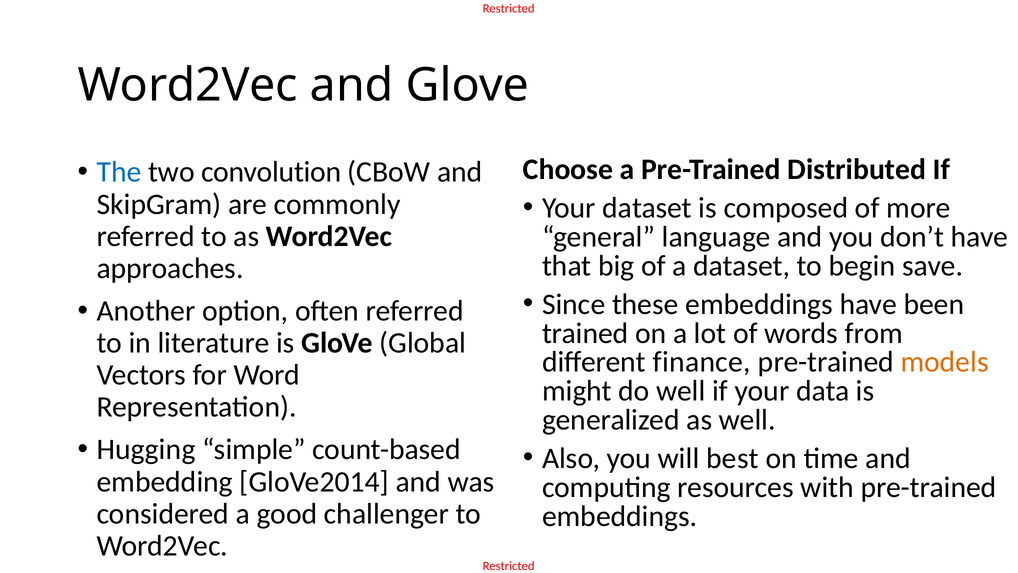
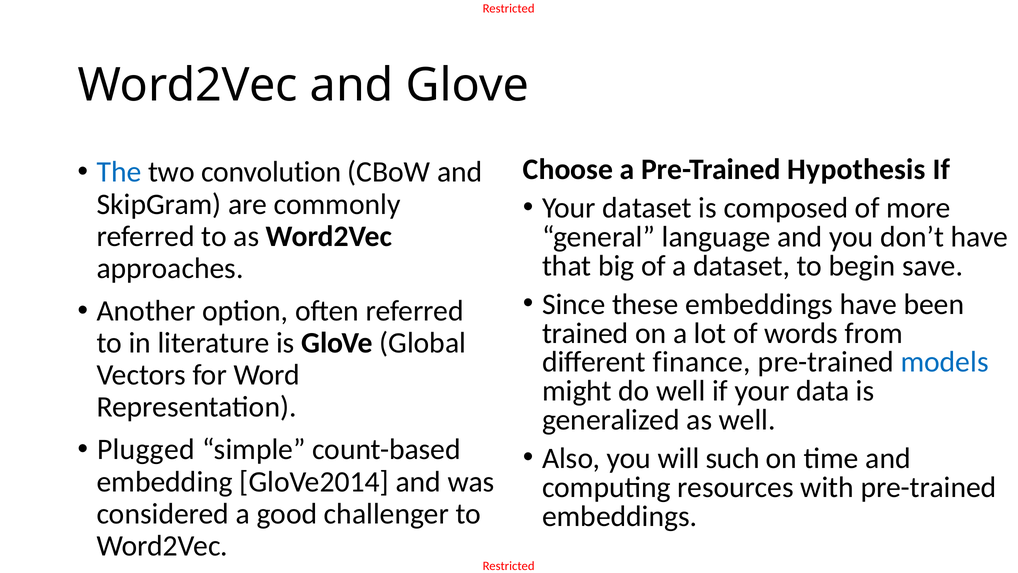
Distributed: Distributed -> Hypothesis (857, 170)
models colour: orange -> blue (945, 362)
Hugging: Hugging -> Plugged (146, 449)
best: best -> such (733, 458)
